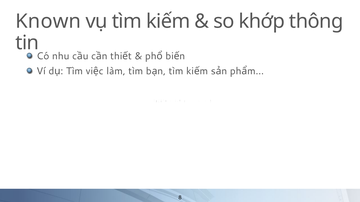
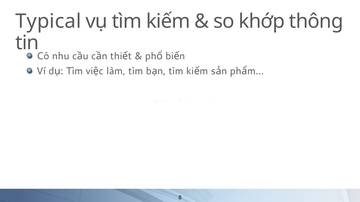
Known: Known -> Typical (48, 21)
